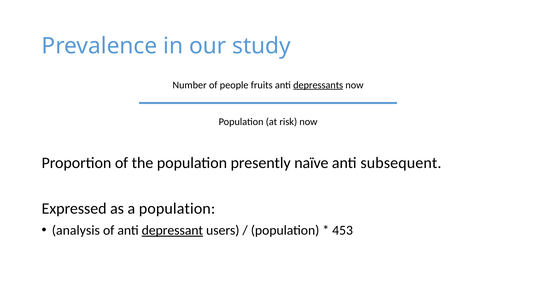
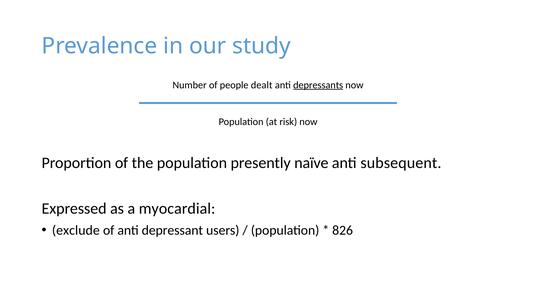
fruits: fruits -> dealt (262, 85)
a population: population -> myocardial (177, 209)
analysis: analysis -> exclude (76, 230)
depressant underline: present -> none (172, 230)
453: 453 -> 826 (343, 230)
